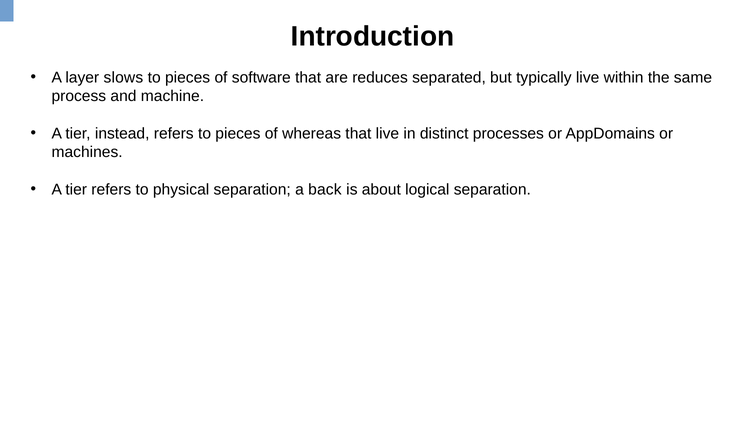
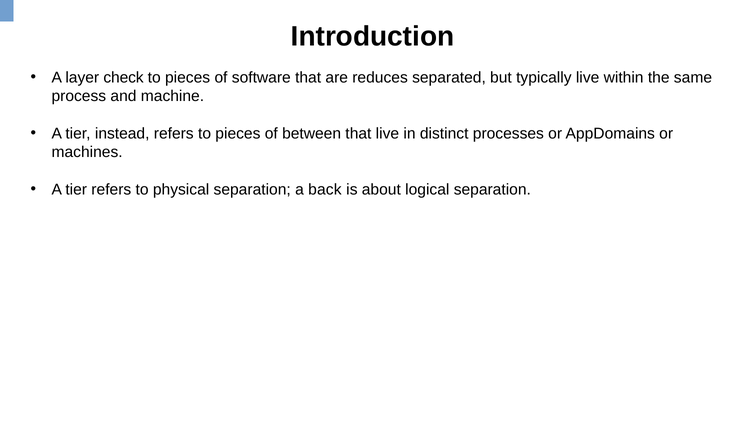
slows: slows -> check (124, 77)
whereas: whereas -> between (312, 133)
